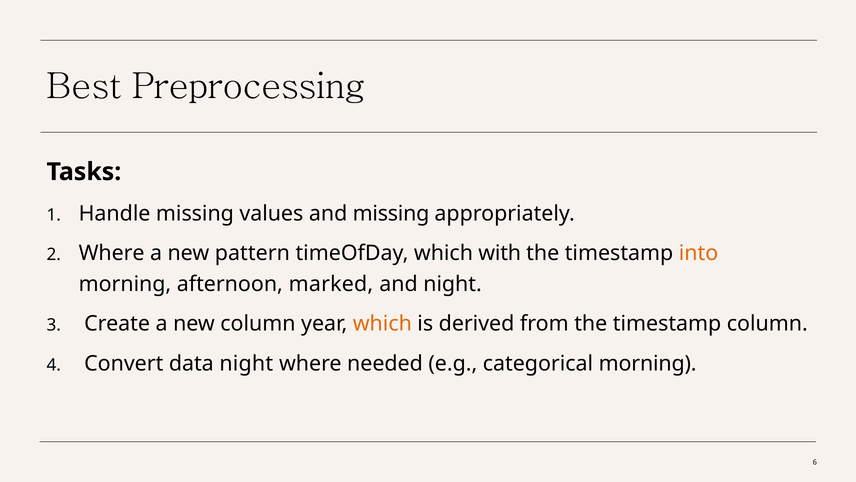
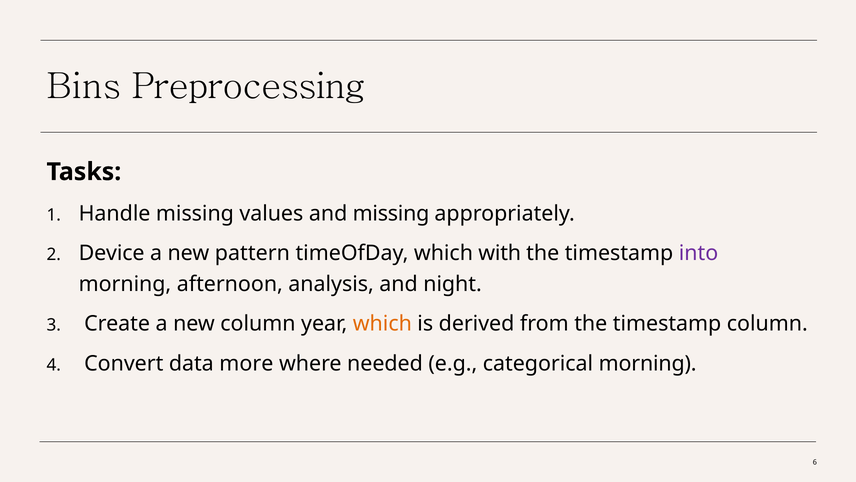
Best: Best -> Bins (84, 86)
Where: Where -> Device (112, 253)
into colour: orange -> purple (699, 253)
marked: marked -> analysis (331, 284)
data night: night -> more (246, 363)
